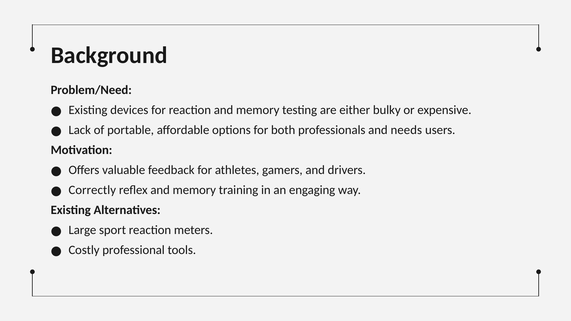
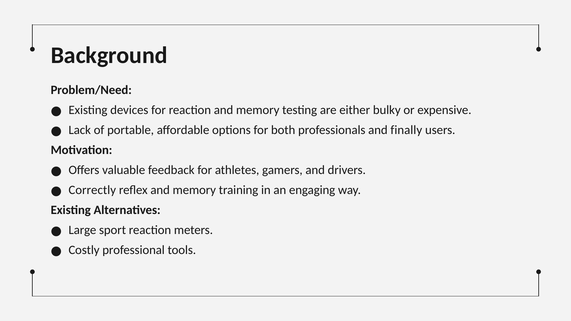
needs: needs -> finally (406, 130)
